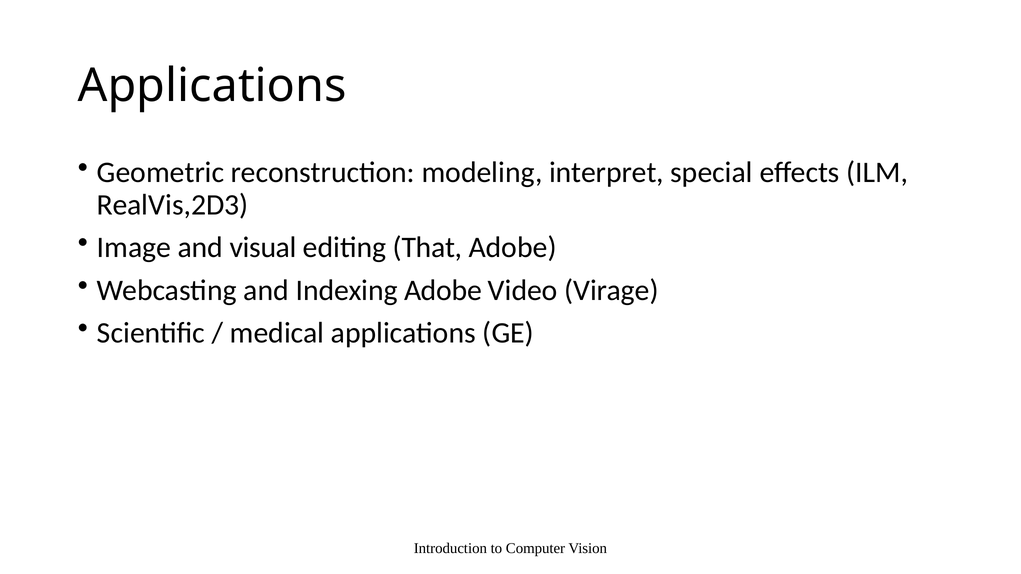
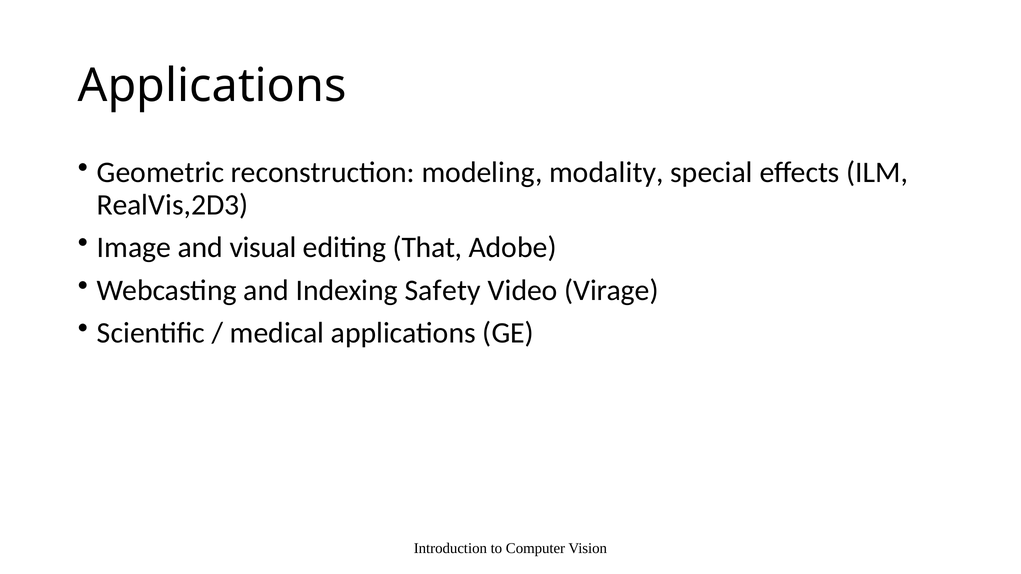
interpret: interpret -> modality (606, 173)
Indexing Adobe: Adobe -> Safety (443, 290)
